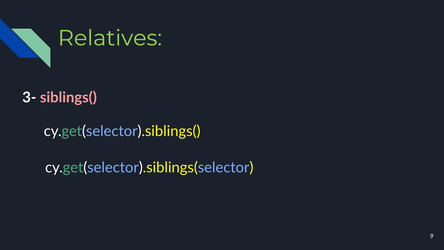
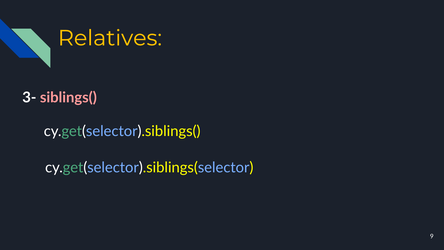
Relatives colour: light green -> yellow (110, 38)
